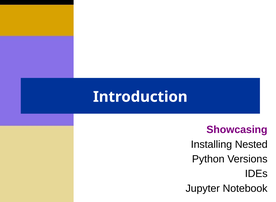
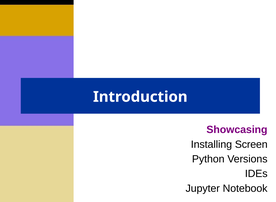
Nested: Nested -> Screen (251, 144)
